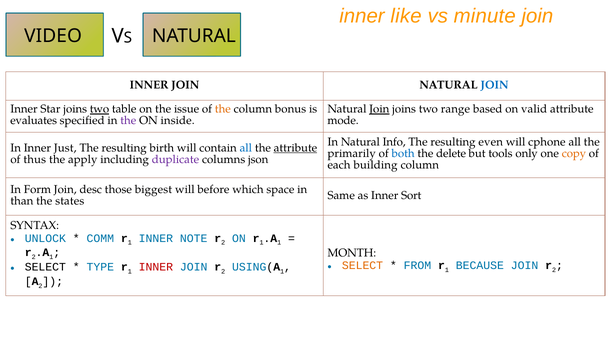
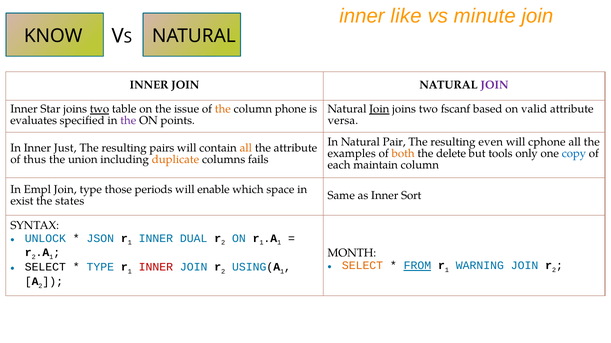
VIDEO: VIDEO -> KNOW (53, 36)
JOIN colour: blue -> purple (495, 85)
bonus: bonus -> phone (291, 109)
range: range -> fscanf (456, 109)
inside: inside -> points (178, 121)
mode: mode -> versa (343, 121)
Info: Info -> Pair (394, 142)
birth: birth -> pairs (162, 148)
all colour: blue -> orange (246, 148)
attribute underline: present -> none (295, 148)
primarily: primarily -> examples (352, 154)
both colour: blue -> orange (403, 154)
copy colour: orange -> blue (574, 154)
apply: apply -> union (83, 160)
duplicate colour: purple -> orange (175, 160)
json: json -> fails (258, 160)
building: building -> maintain (376, 166)
Form: Form -> Empl (37, 190)
Join desc: desc -> type (91, 190)
biggest: biggest -> periods (154, 190)
before: before -> enable (213, 190)
than: than -> exist (22, 201)
COMM: COMM -> JSON (100, 239)
NOTE: NOTE -> DUAL (194, 239)
FROM underline: none -> present (417, 266)
BECAUSE: BECAUSE -> WARNING (480, 266)
